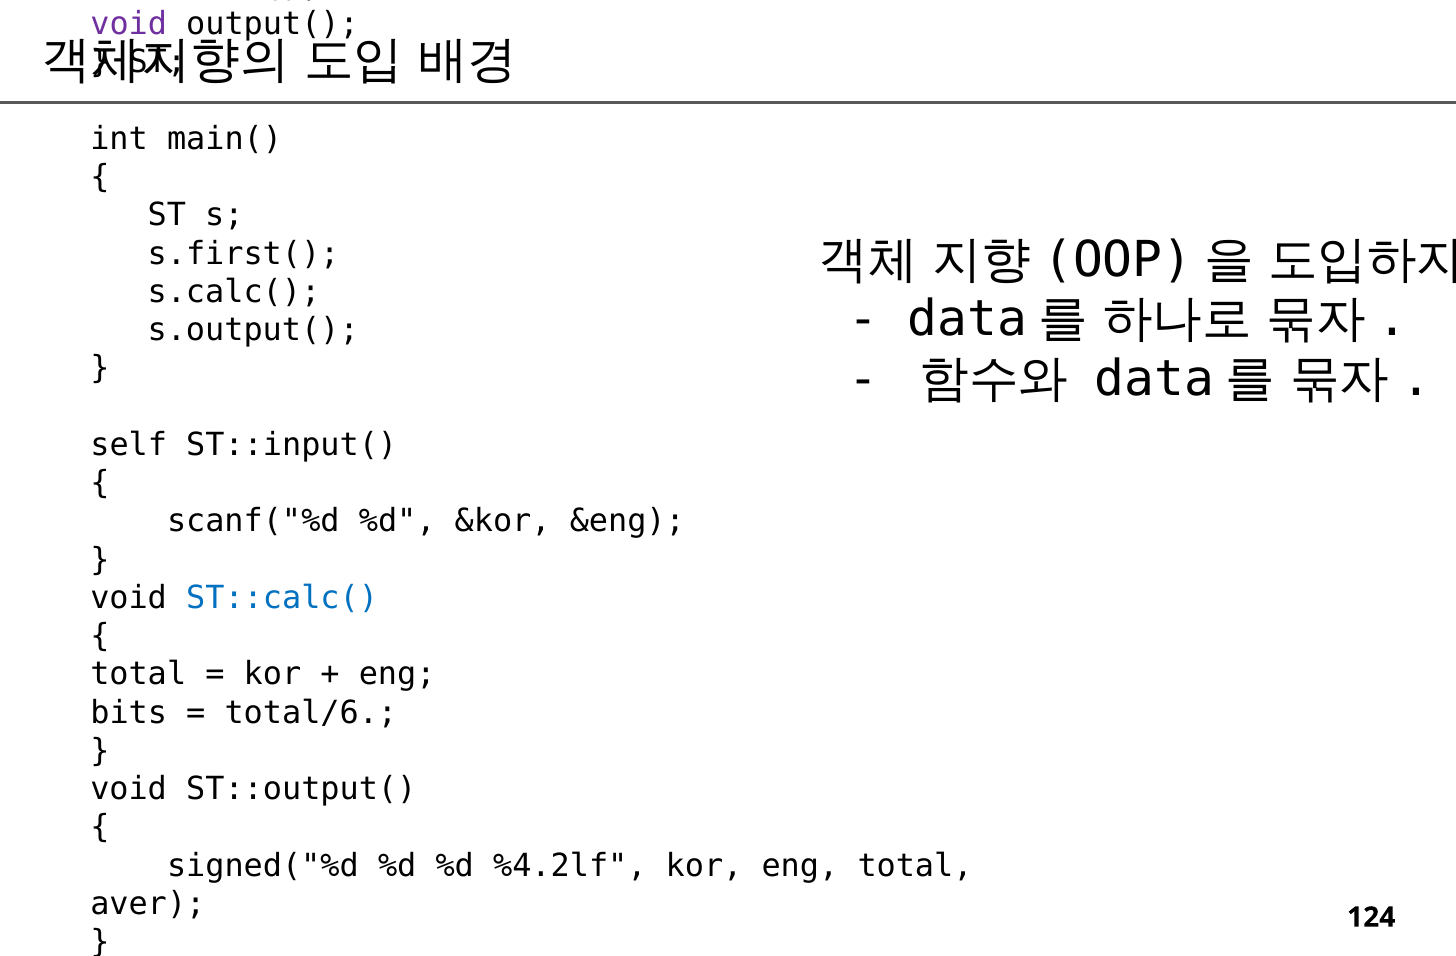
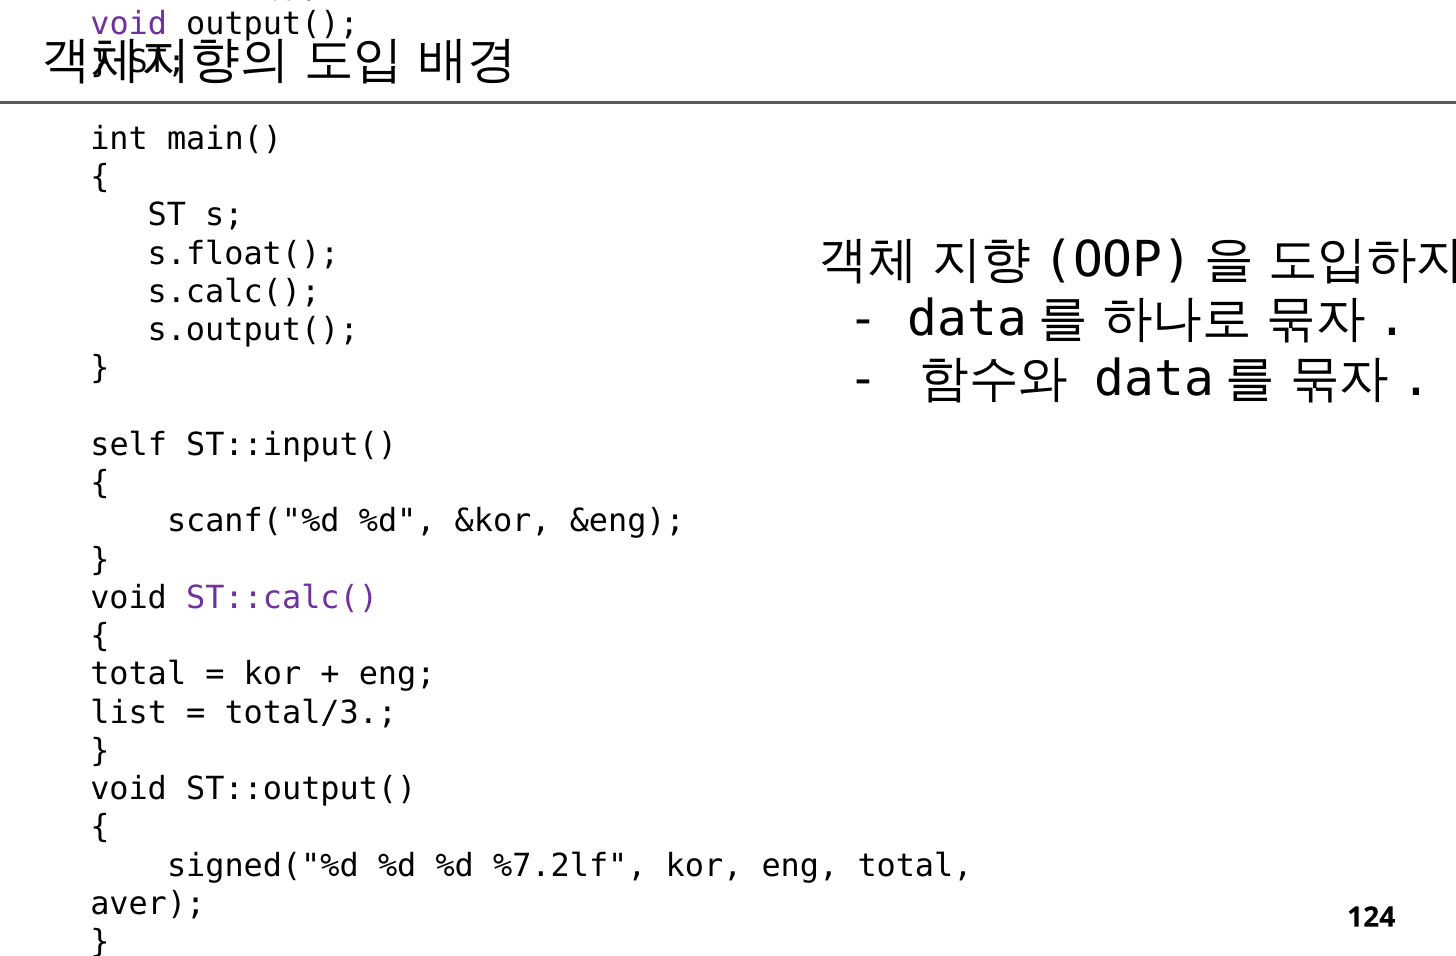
s.first(: s.first( -> s.float( (244, 254)
ST::calc( colour: blue -> purple (282, 598)
bits: bits -> list (129, 713)
total/6: total/6 -> total/3 (311, 713)
%4.2lf: %4.2lf -> %7.2lf (570, 866)
